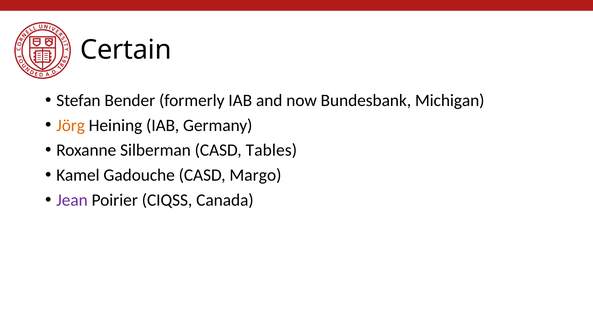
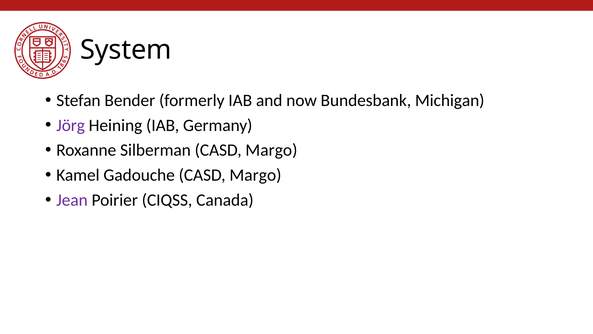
Certain: Certain -> System (126, 50)
Jörg colour: orange -> purple (71, 125)
Silberman CASD Tables: Tables -> Margo (271, 150)
